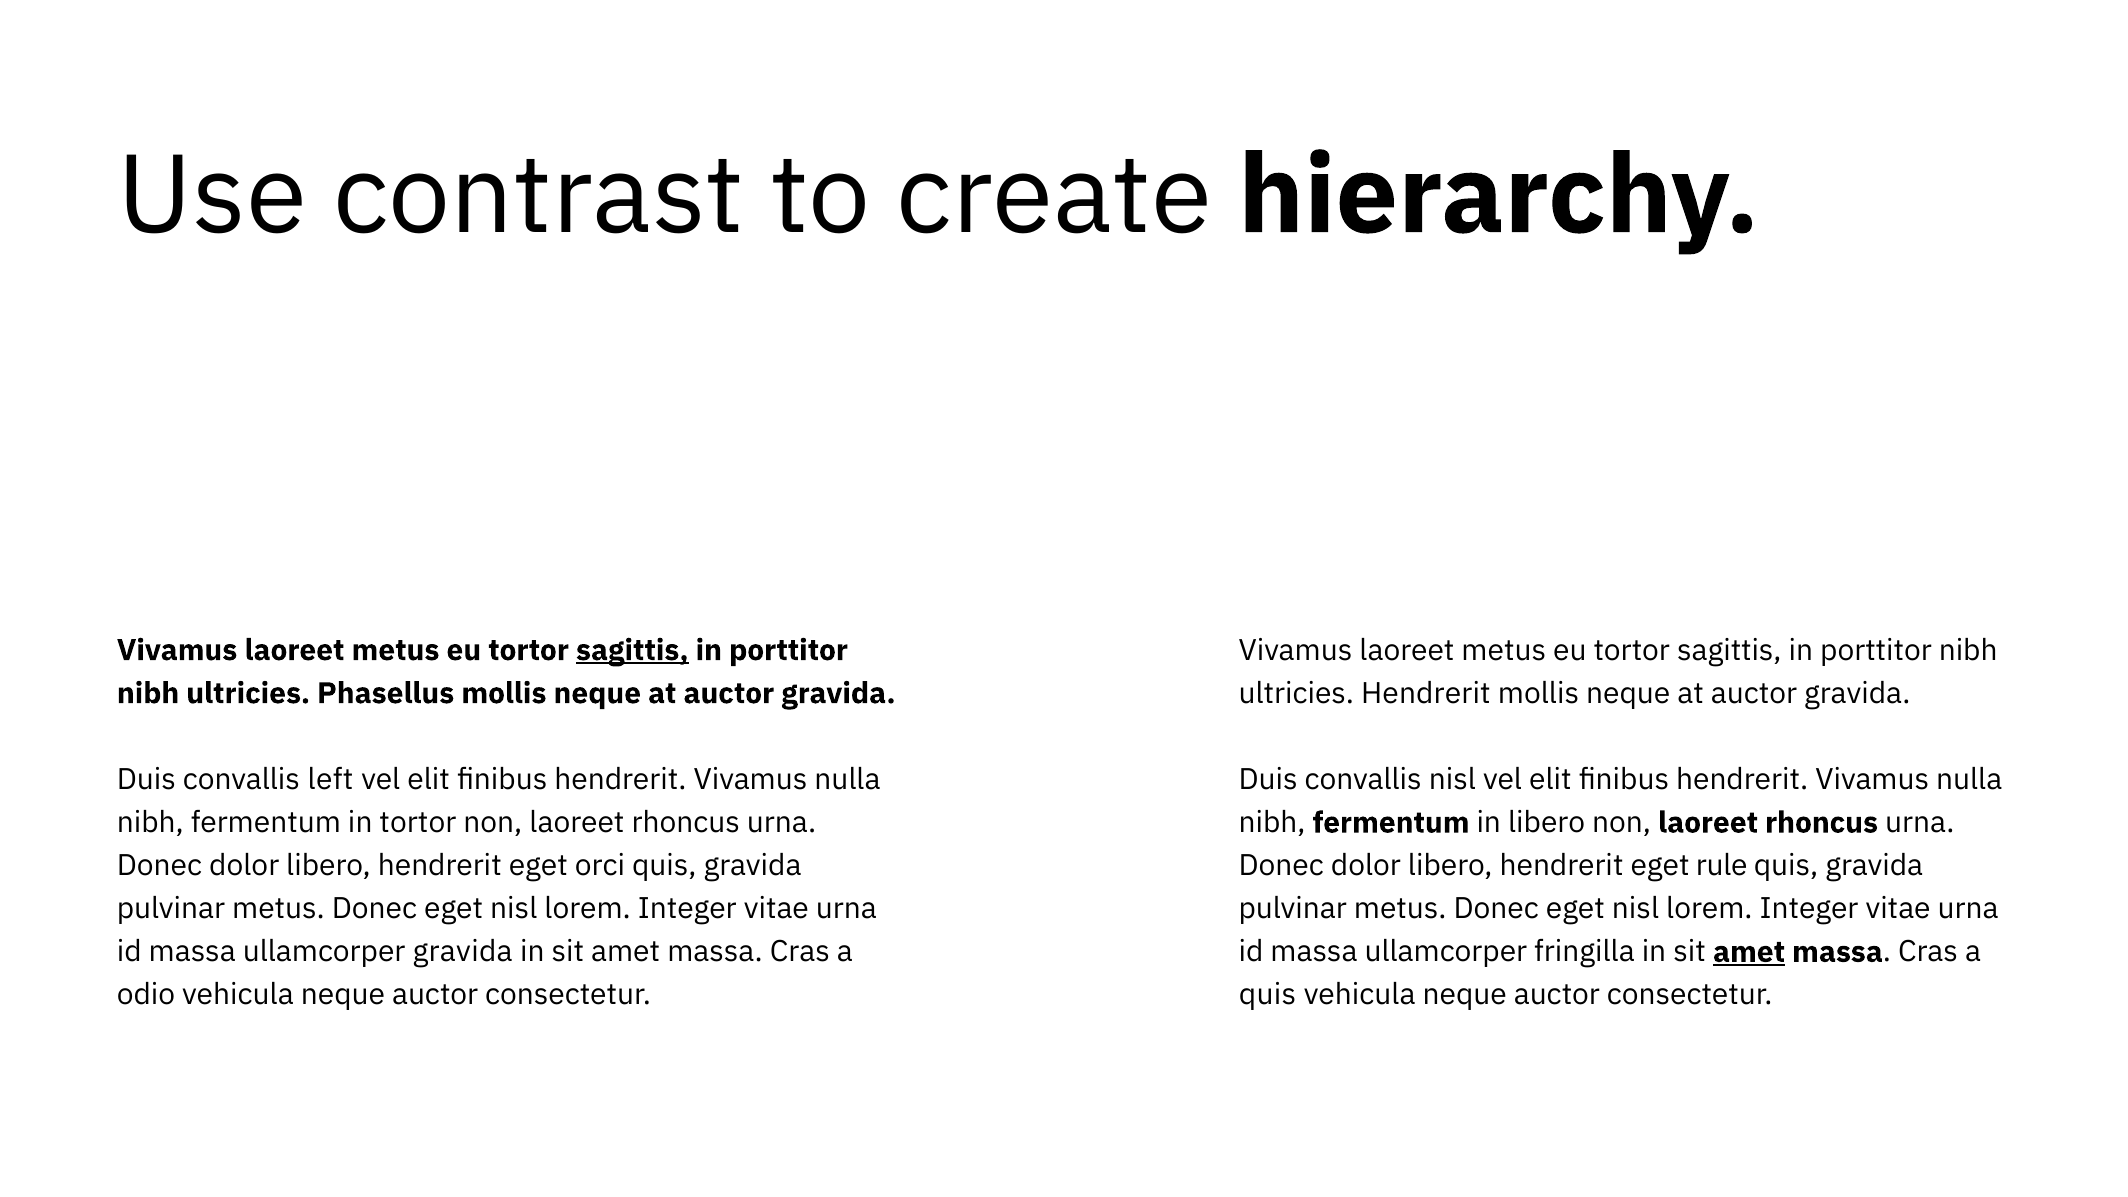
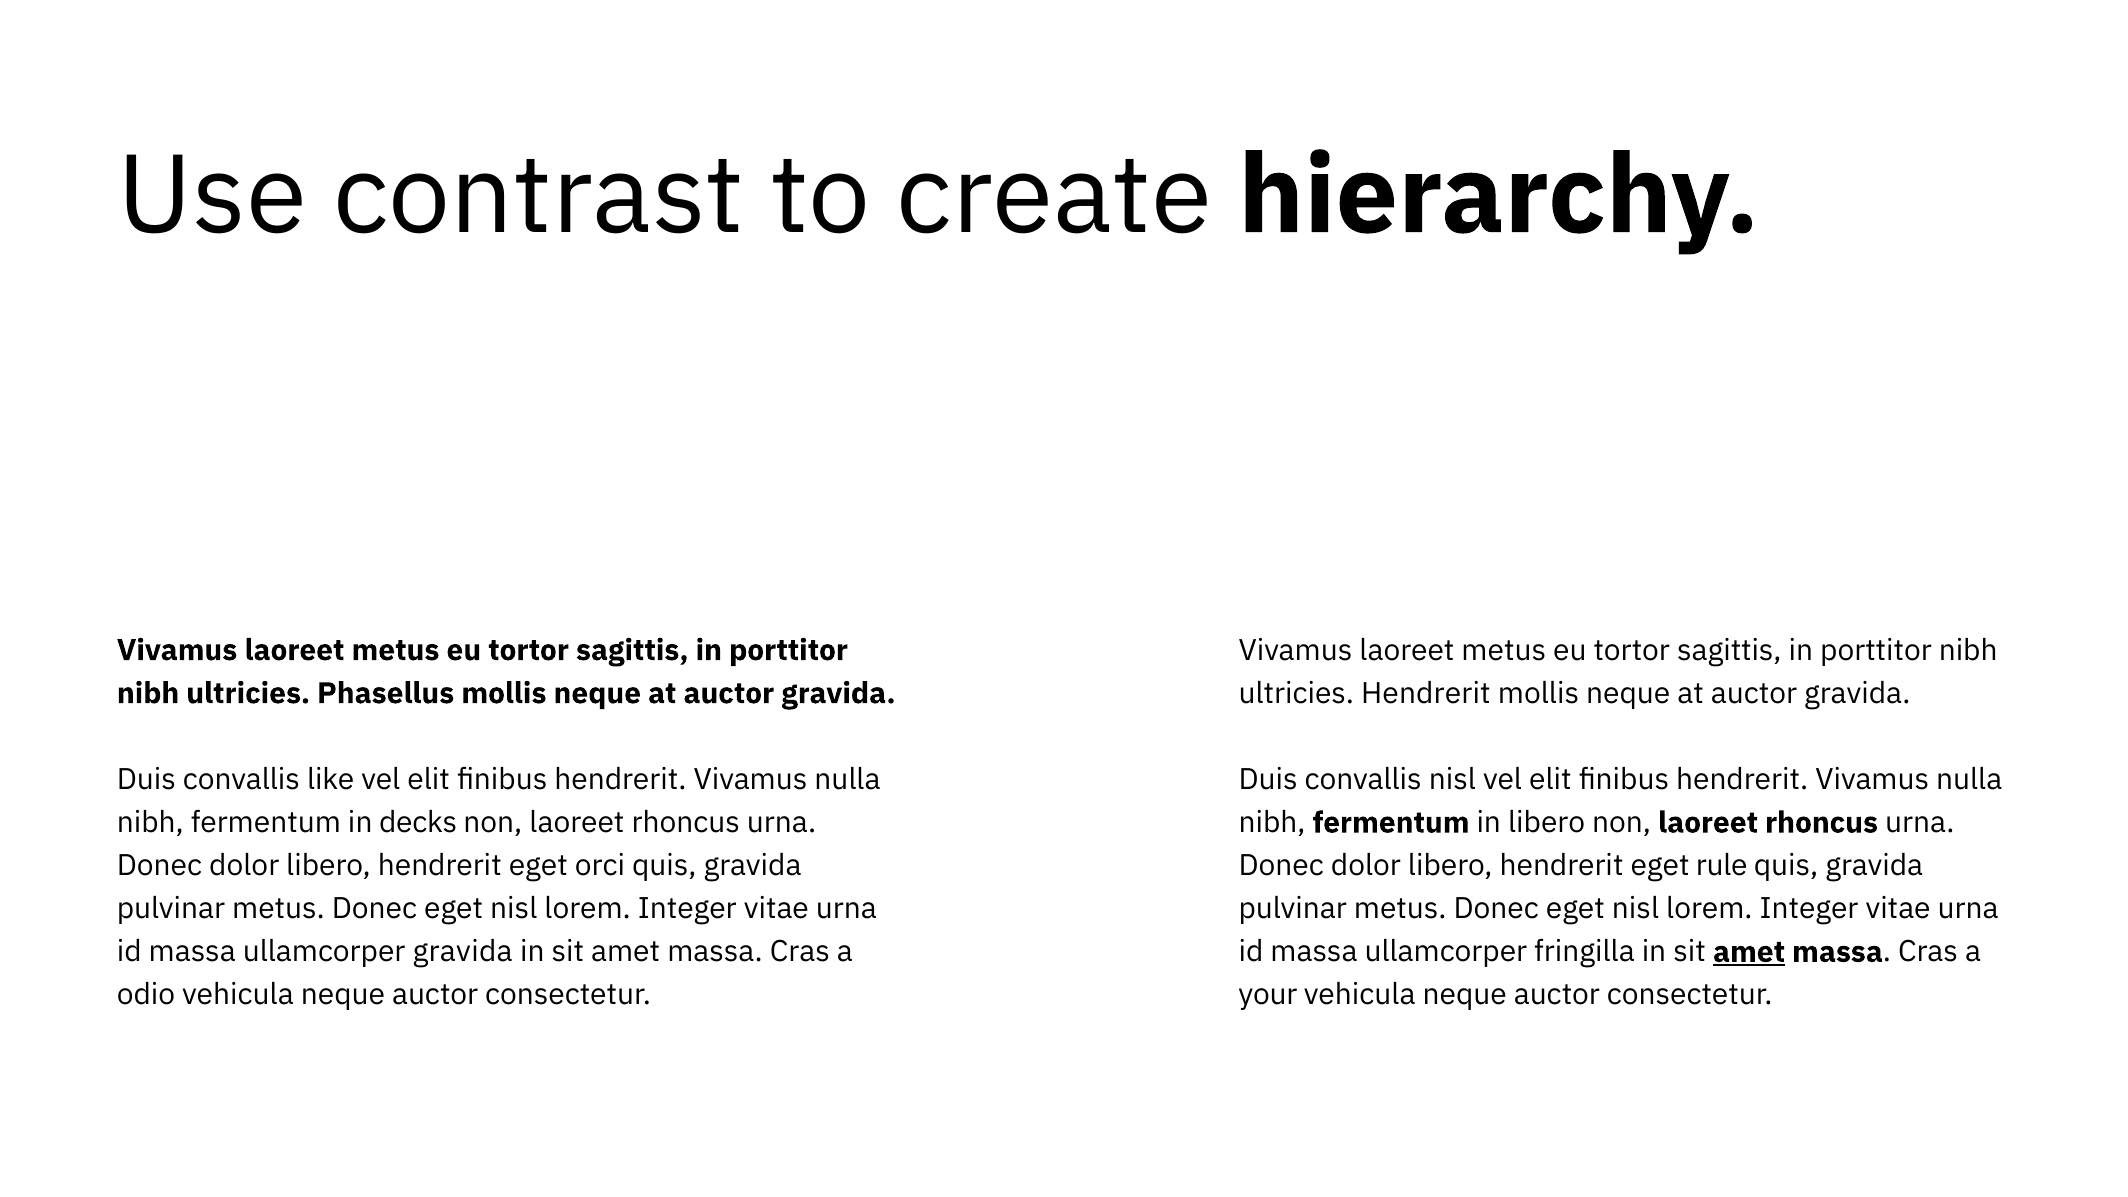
sagittis underline: present -> none (632, 650)
left: left -> like (331, 780)
in tortor: tortor -> decks (418, 823)
quis: quis -> your (1268, 995)
